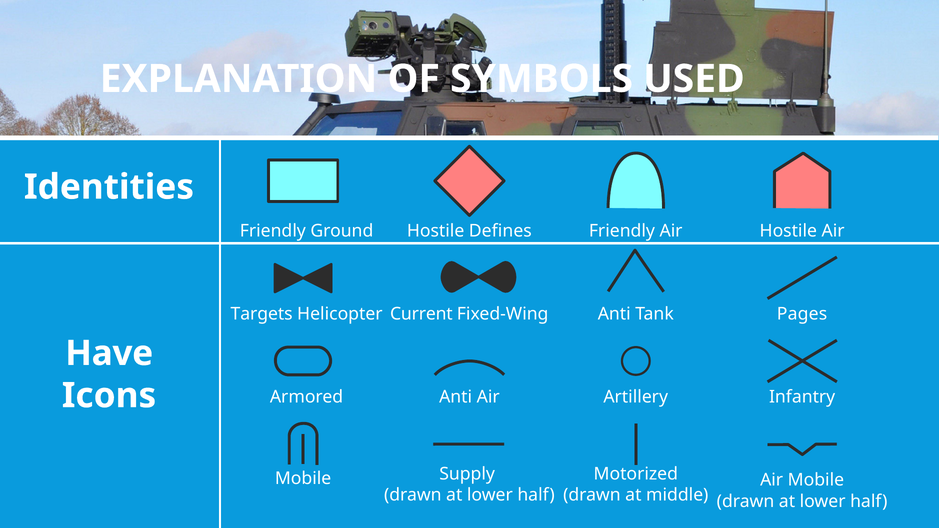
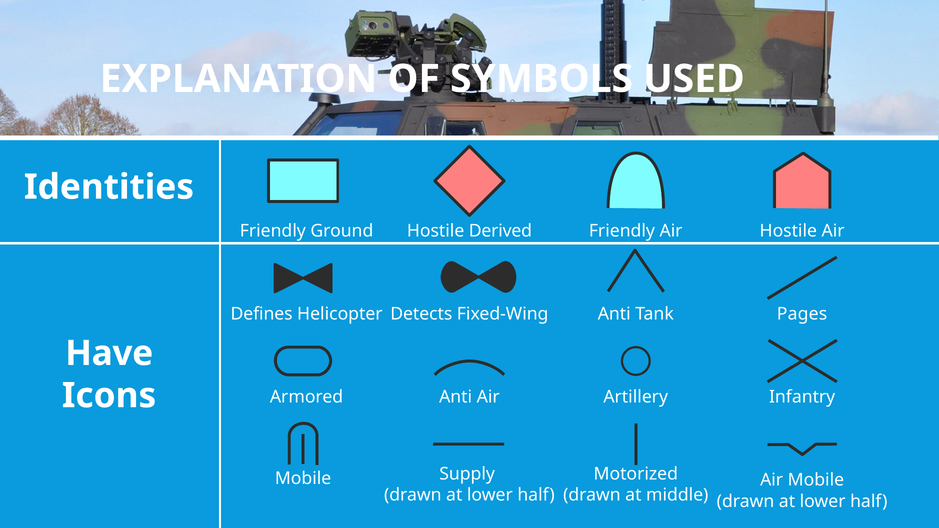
Defines: Defines -> Derived (500, 231)
Targets: Targets -> Defines (262, 314)
Current: Current -> Detects (421, 314)
